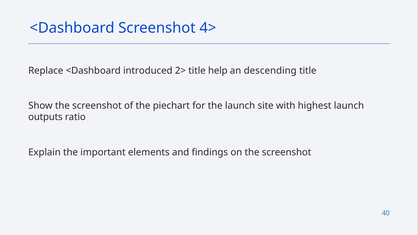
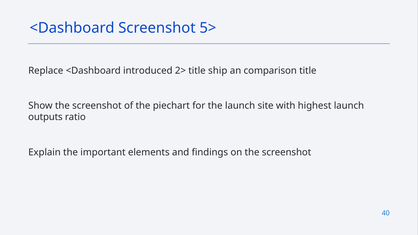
4>: 4> -> 5> (208, 28)
help: help -> ship (218, 71)
descending: descending -> comparison (270, 71)
